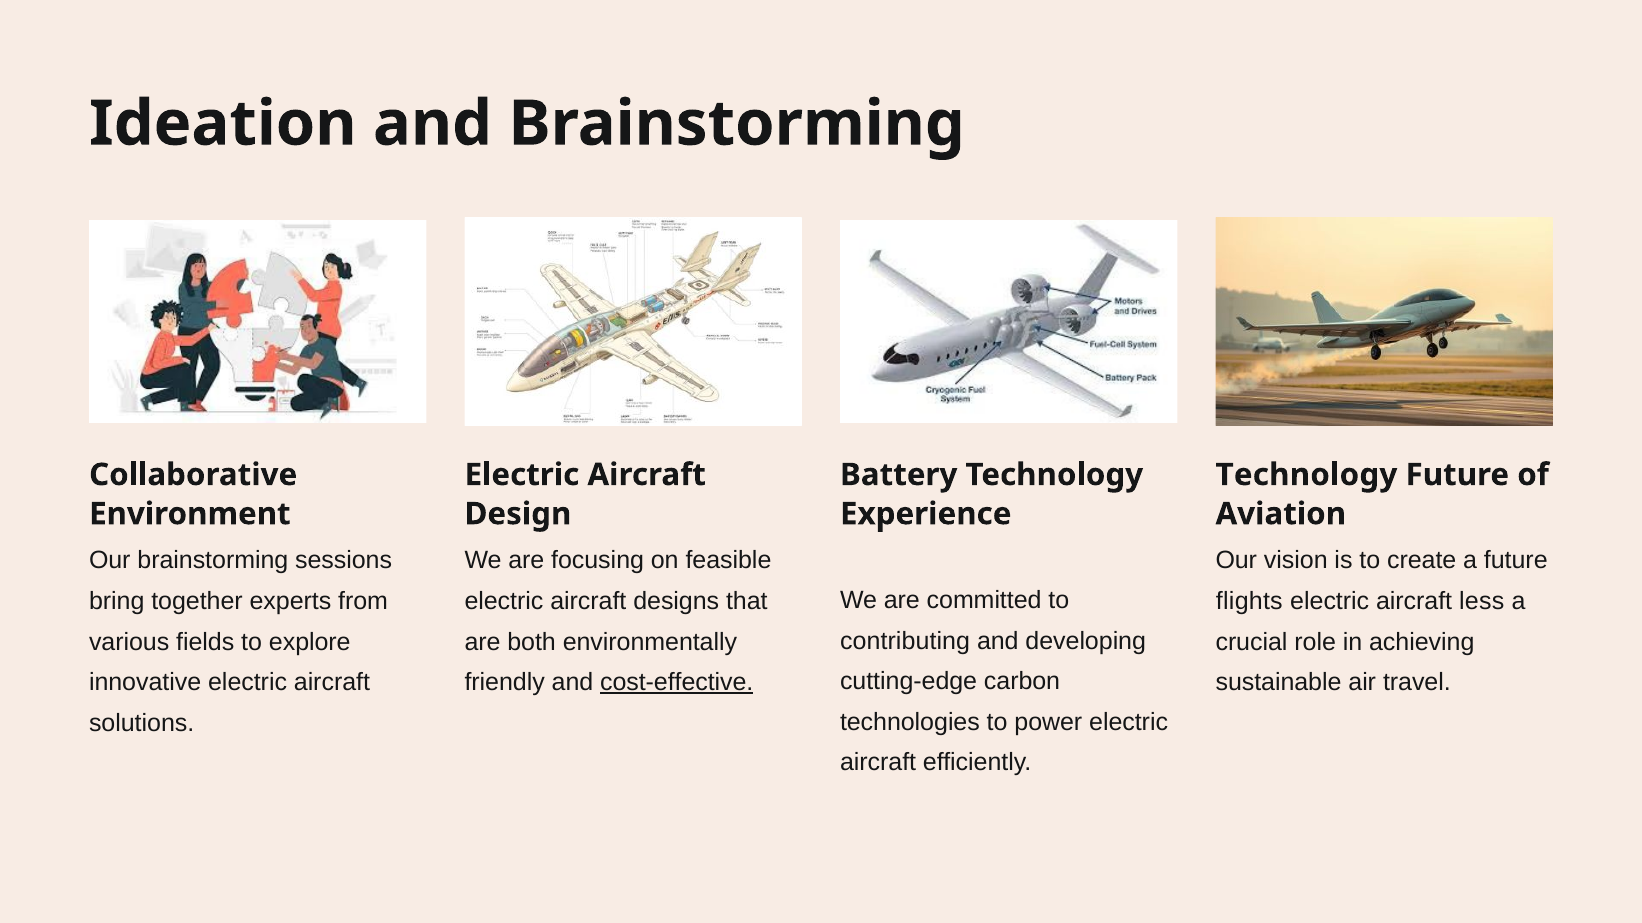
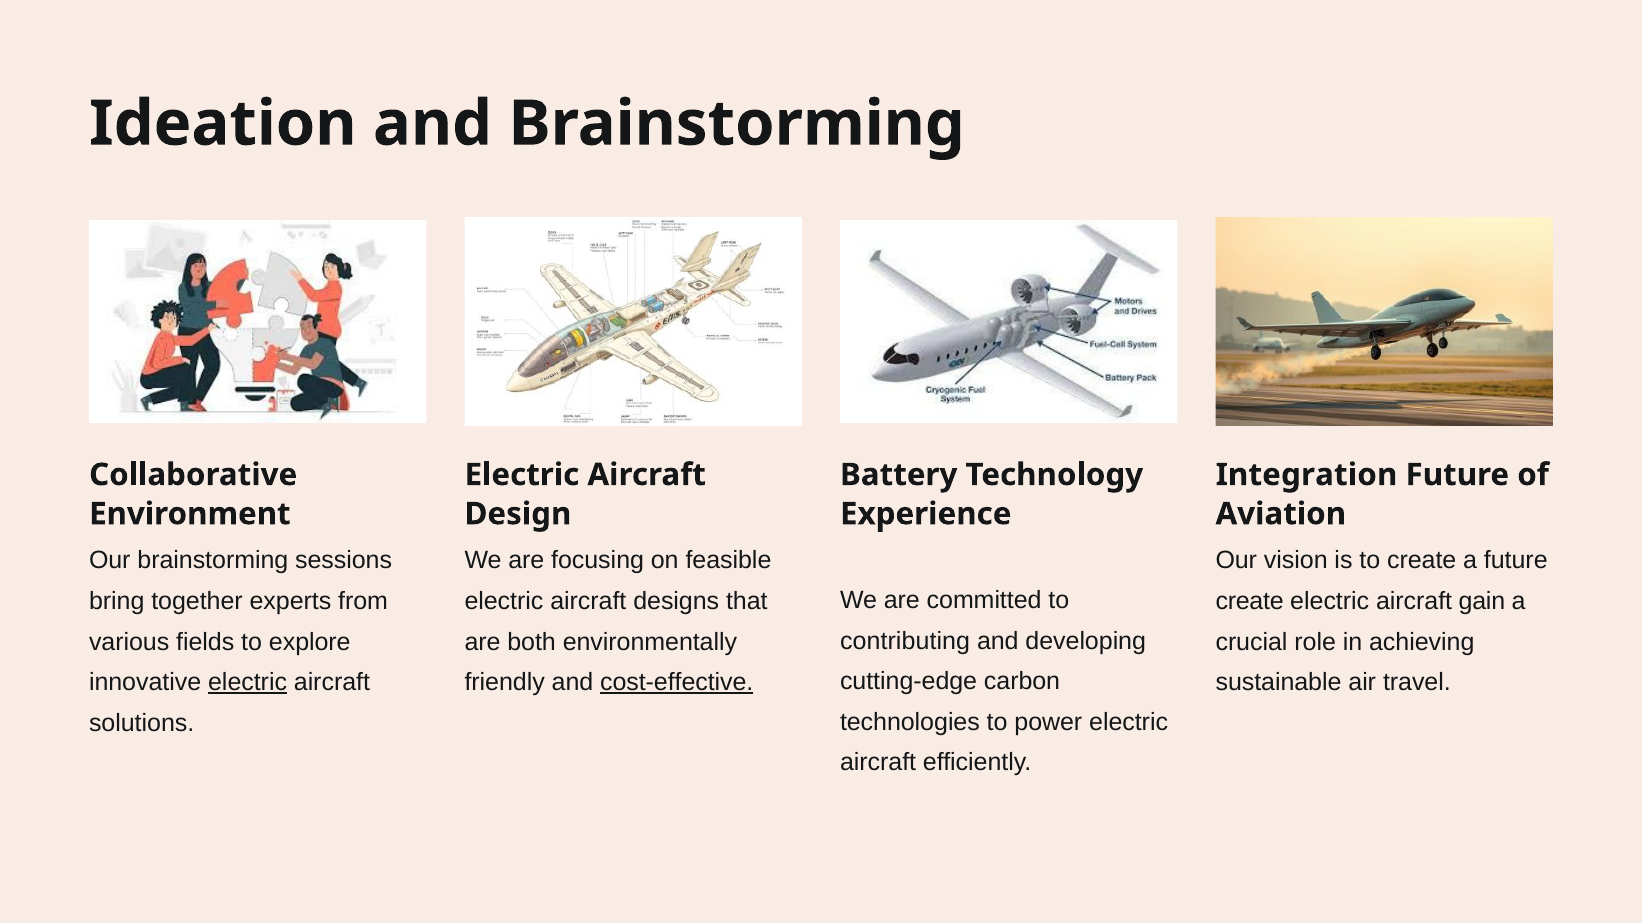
Technology: Technology -> Integration (1306, 475)
flights: flights -> create (1250, 602)
less: less -> gain (1482, 602)
electric underline: none -> present (248, 683)
